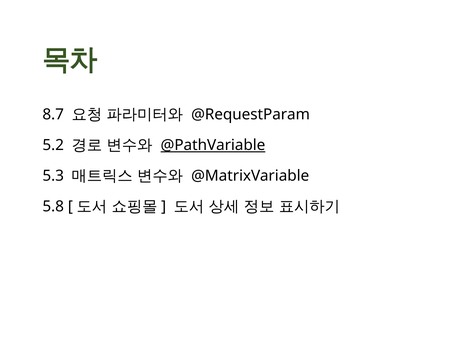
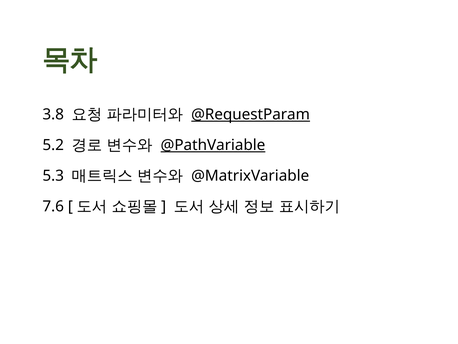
8.7: 8.7 -> 3.8 (53, 114)
@RequestParam underline: none -> present (251, 114)
5.8: 5.8 -> 7.6 (53, 206)
